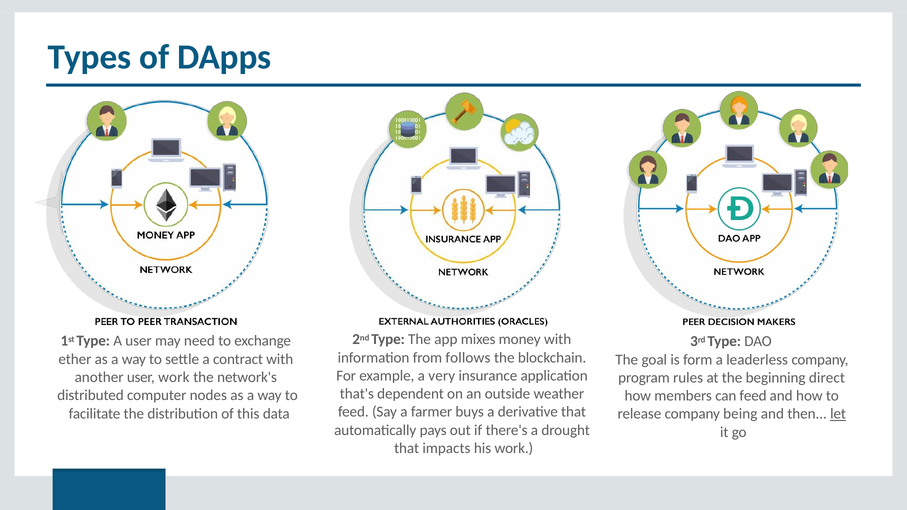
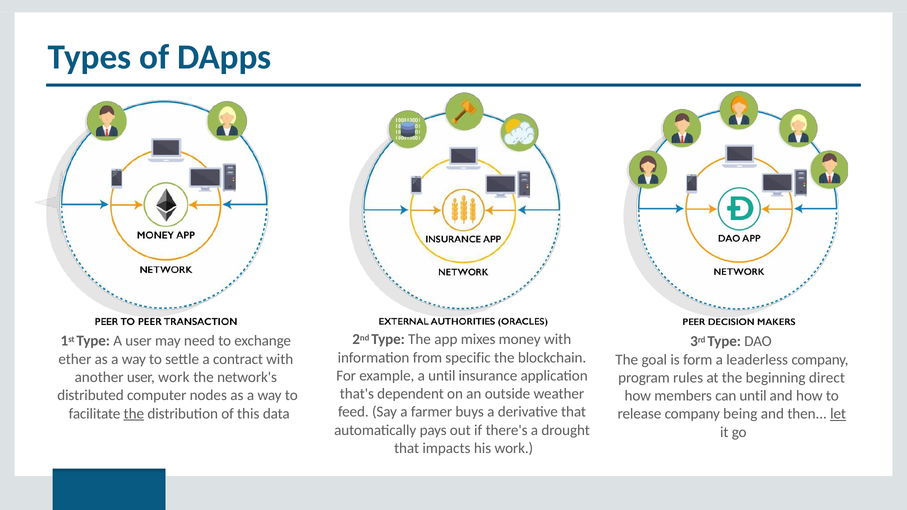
follows: follows -> specific (468, 358)
a very: very -> until (442, 376)
can feed: feed -> until (753, 396)
the underline: none -> present (134, 414)
